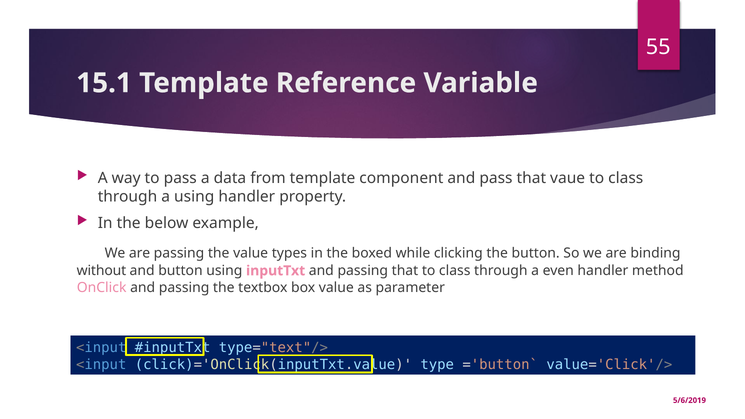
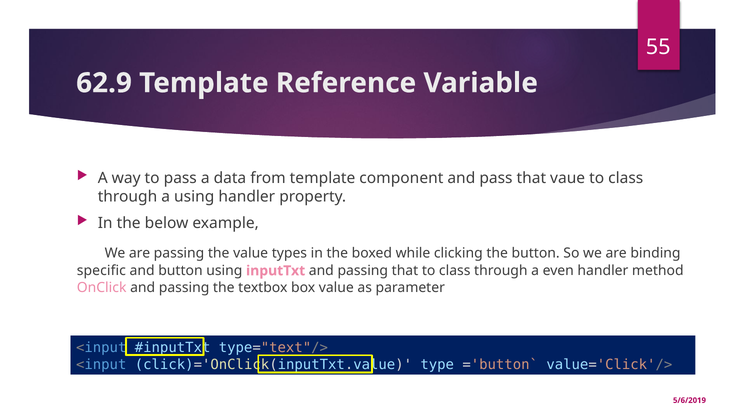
15.1: 15.1 -> 62.9 (104, 83)
without: without -> specific (101, 271)
